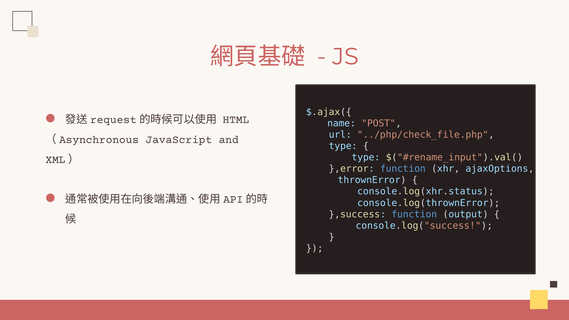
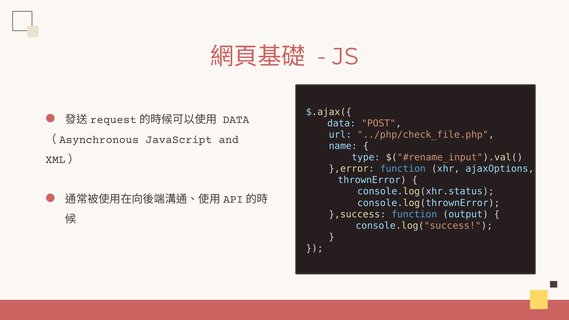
HTML: HTML -> DATA (236, 120)
name: name -> data (341, 123)
type: type -> name (343, 146)
